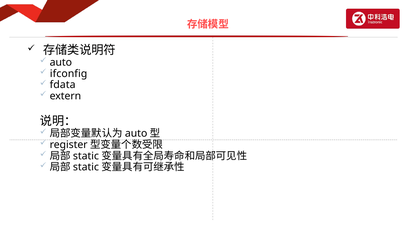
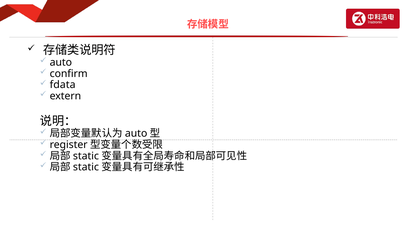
ifconfig: ifconfig -> confirm (69, 74)
